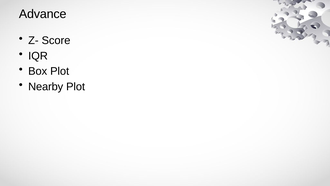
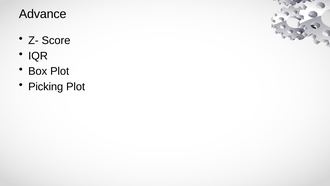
Nearby: Nearby -> Picking (46, 87)
